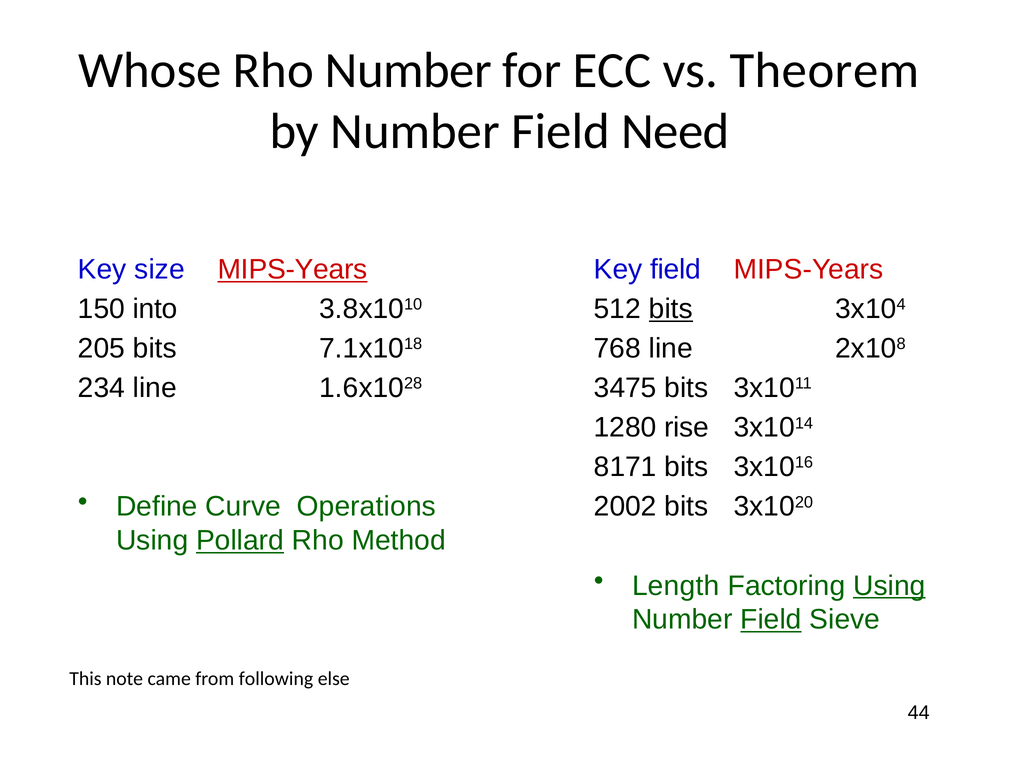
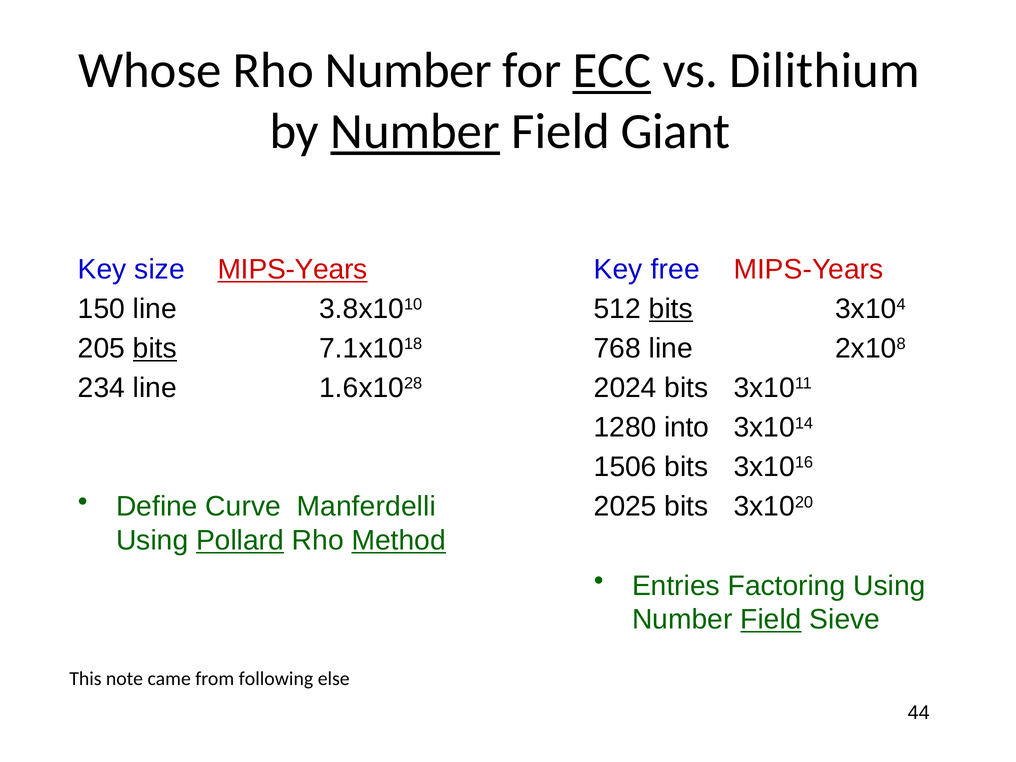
ECC underline: none -> present (612, 70)
Theorem: Theorem -> Dilithium (825, 70)
Number underline: none -> present (415, 131)
Need: Need -> Giant (675, 131)
Key field: field -> free (675, 270)
150 into: into -> line (155, 309)
bits underline: none -> present (155, 349)
3475: 3475 -> 2024 (625, 388)
rise: rise -> into (687, 428)
8171: 8171 -> 1506 (625, 467)
Operations: Operations -> Manferdelli (366, 507)
2002: 2002 -> 2025 (625, 507)
Method underline: none -> present (399, 541)
Length: Length -> Entries (676, 586)
Using underline: present -> none (889, 586)
